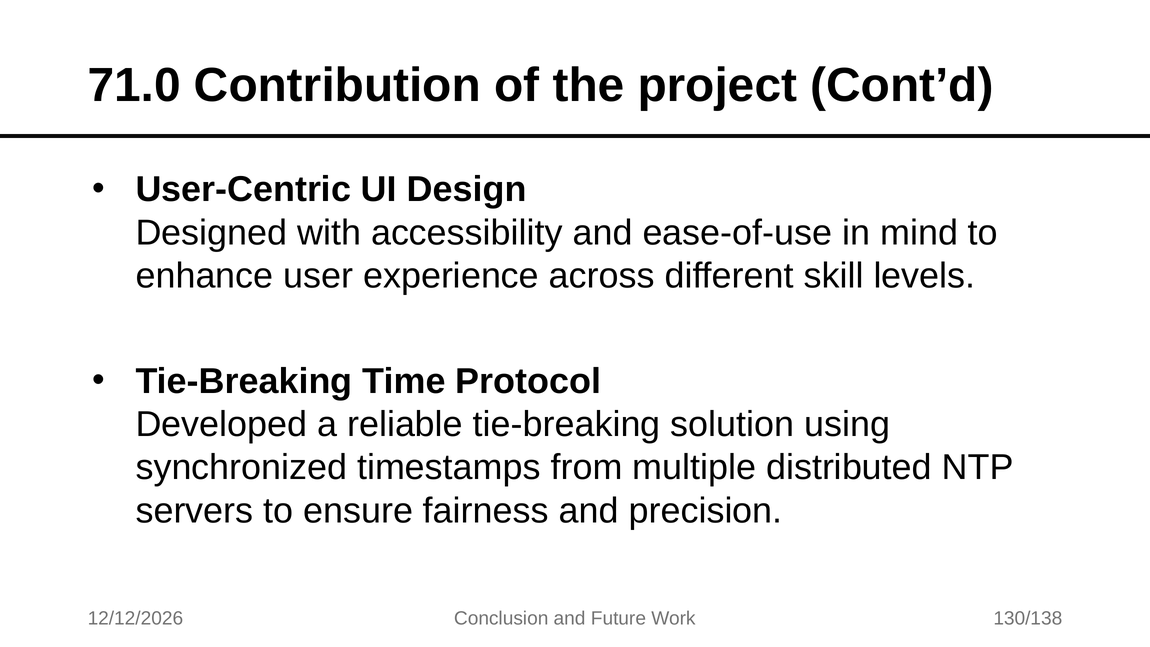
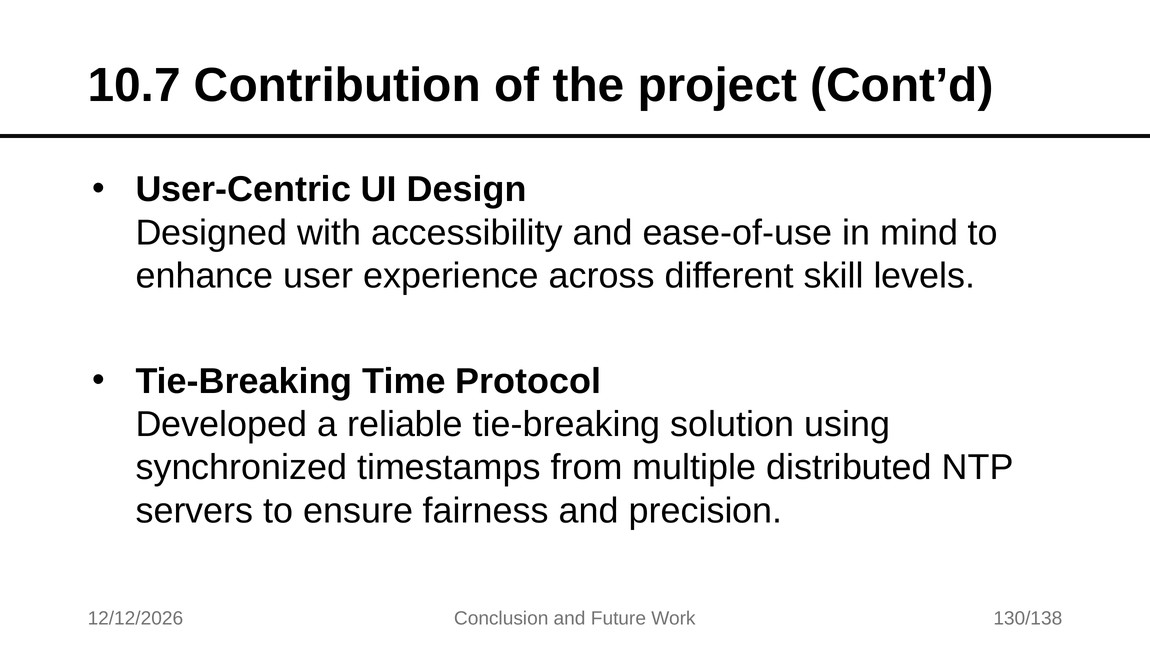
71.0: 71.0 -> 10.7 (134, 85)
